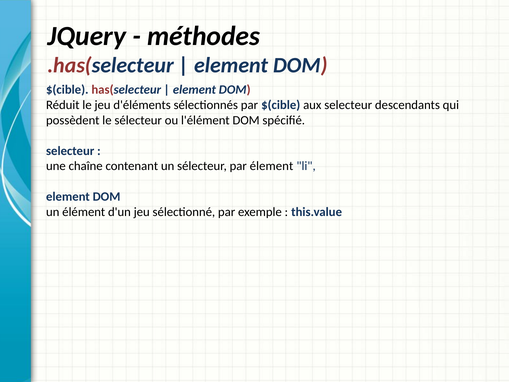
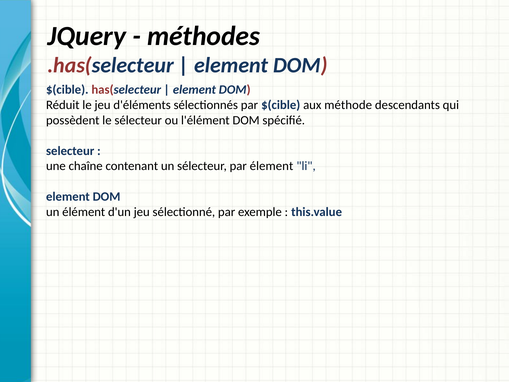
aux selecteur: selecteur -> méthode (348, 105)
